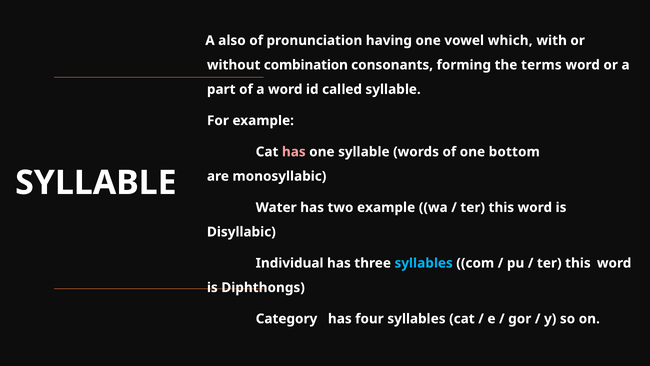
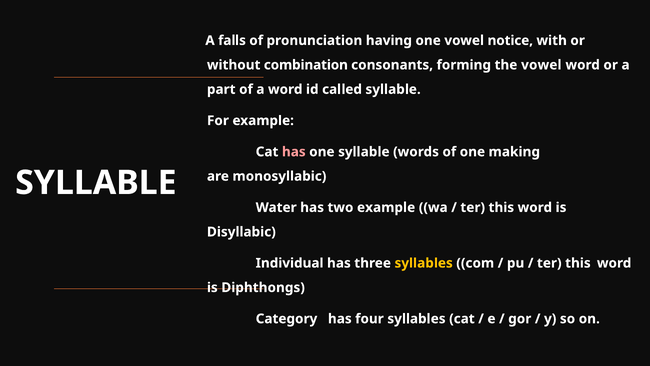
also: also -> falls (232, 40)
which: which -> notice (510, 40)
the terms: terms -> vowel (541, 65)
bottom: bottom -> making (514, 152)
syllables colour: light blue -> yellow (424, 263)
